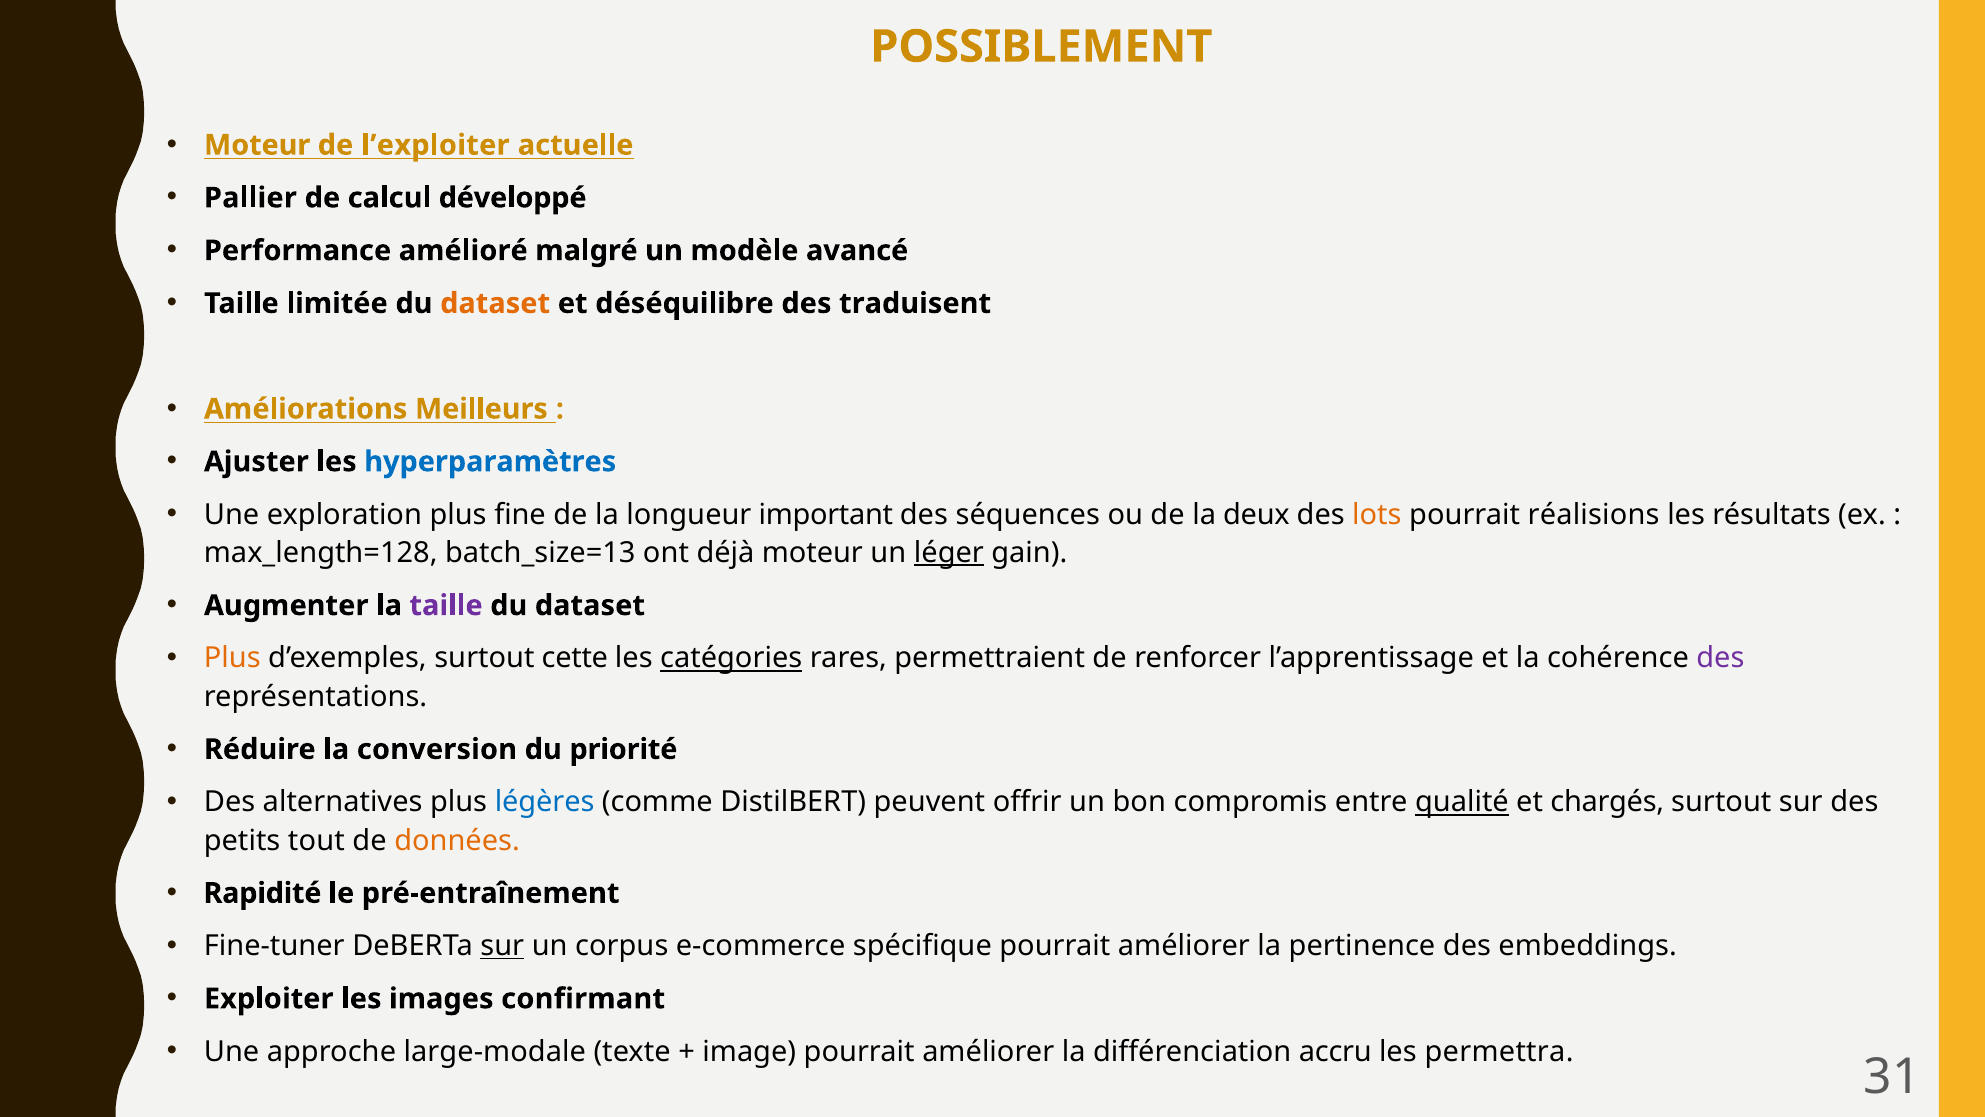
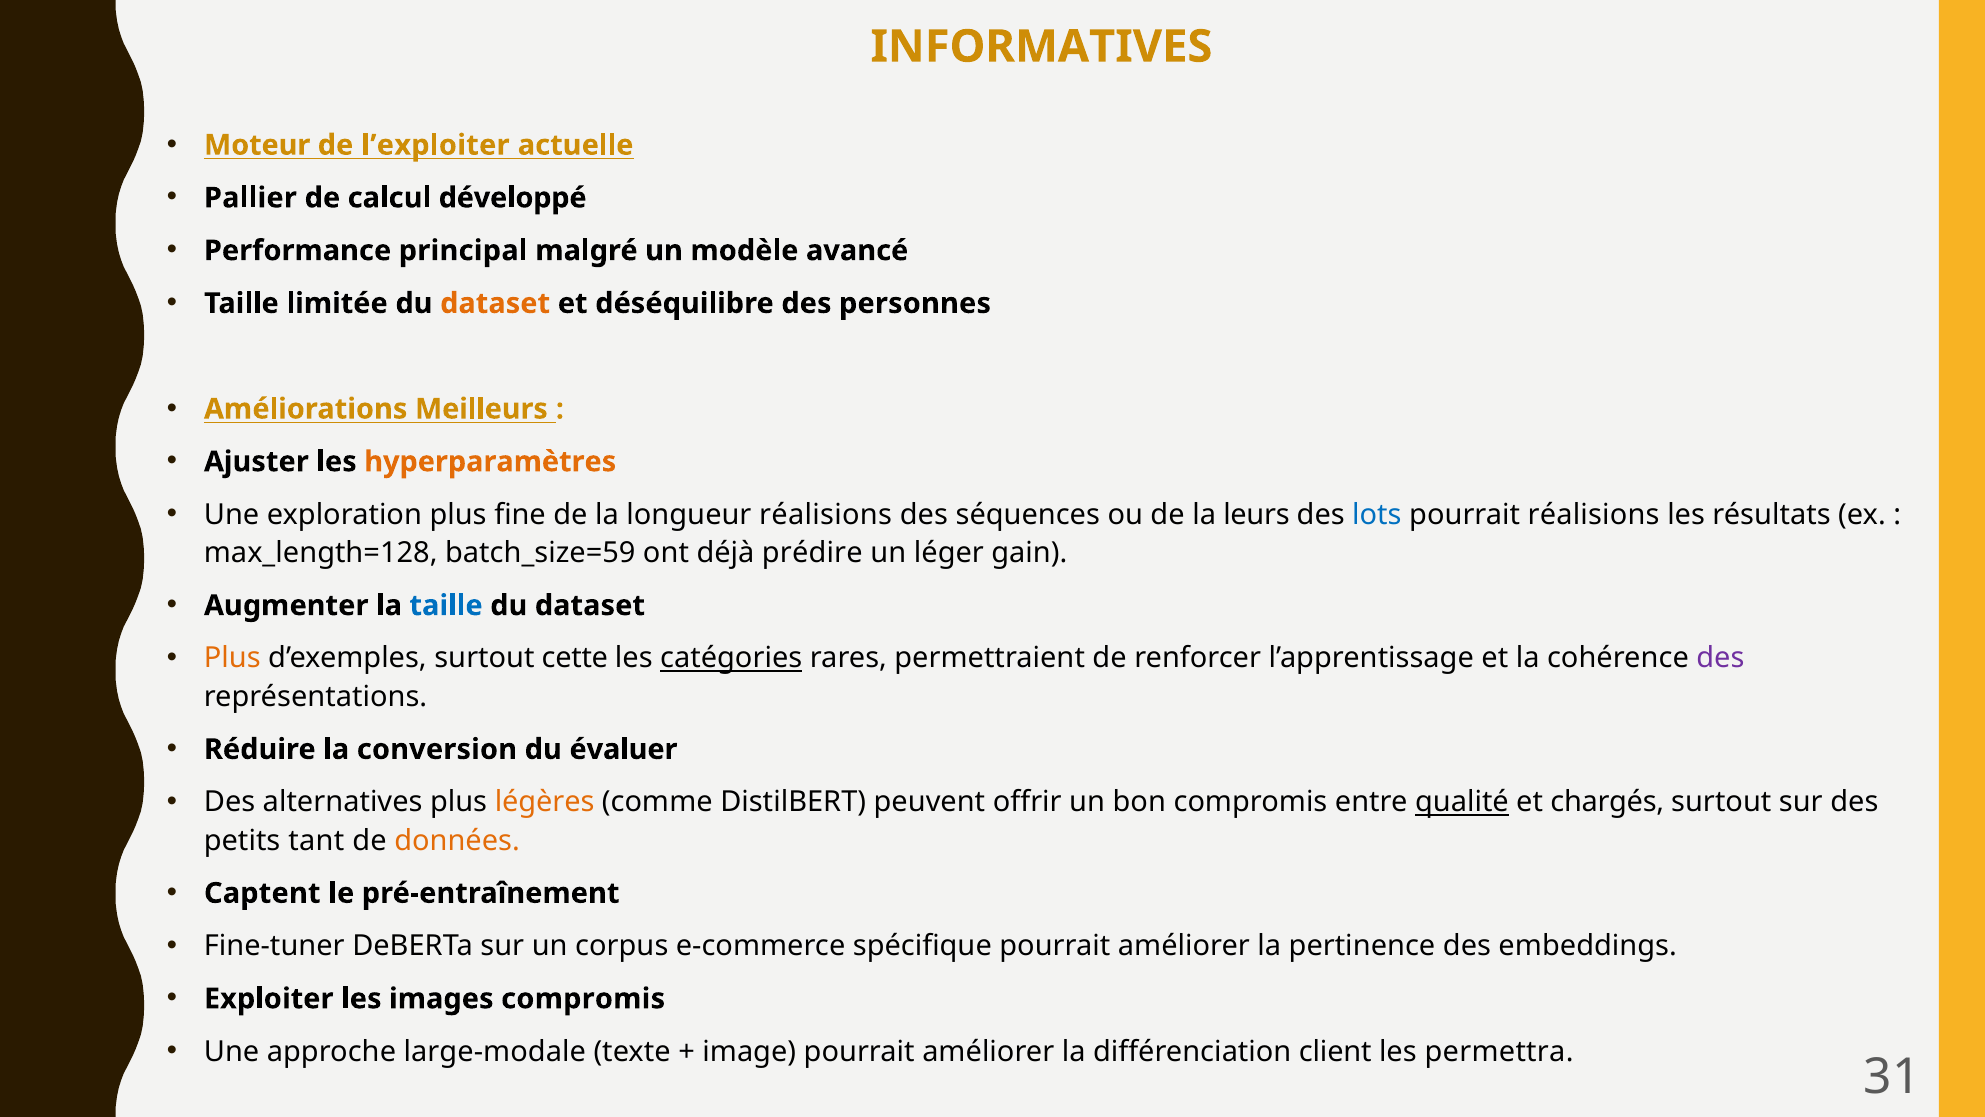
POSSIBLEMENT: POSSIBLEMENT -> INFORMATIVES (1041, 47)
amélioré: amélioré -> principal (463, 251)
traduisent: traduisent -> personnes (915, 303)
hyperparamètres colour: blue -> orange (490, 462)
longueur important: important -> réalisions (826, 514)
deux: deux -> leurs (1256, 514)
lots colour: orange -> blue (1377, 514)
batch_size=13: batch_size=13 -> batch_size=59 (540, 553)
déjà moteur: moteur -> prédire (812, 553)
léger underline: present -> none (949, 553)
taille colour: purple -> blue (446, 605)
priorité: priorité -> évaluer (623, 749)
légères colour: blue -> orange (545, 802)
tout: tout -> tant (316, 840)
Rapidité: Rapidité -> Captent (262, 893)
sur underline: present -> none (502, 946)
images confirmant: confirmant -> compromis (583, 998)
accru: accru -> client (1335, 1051)
